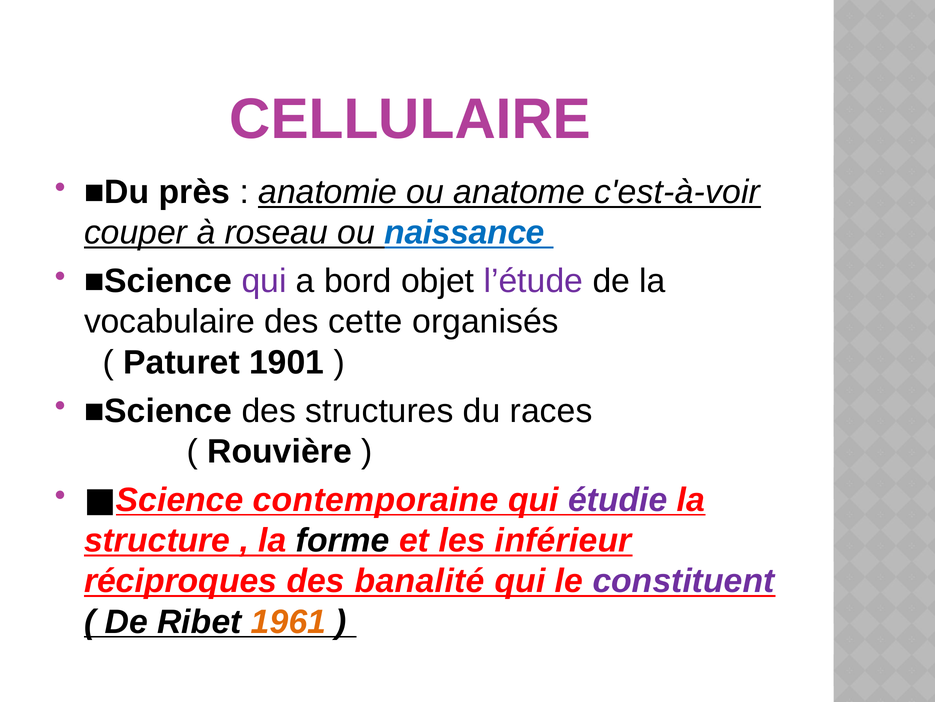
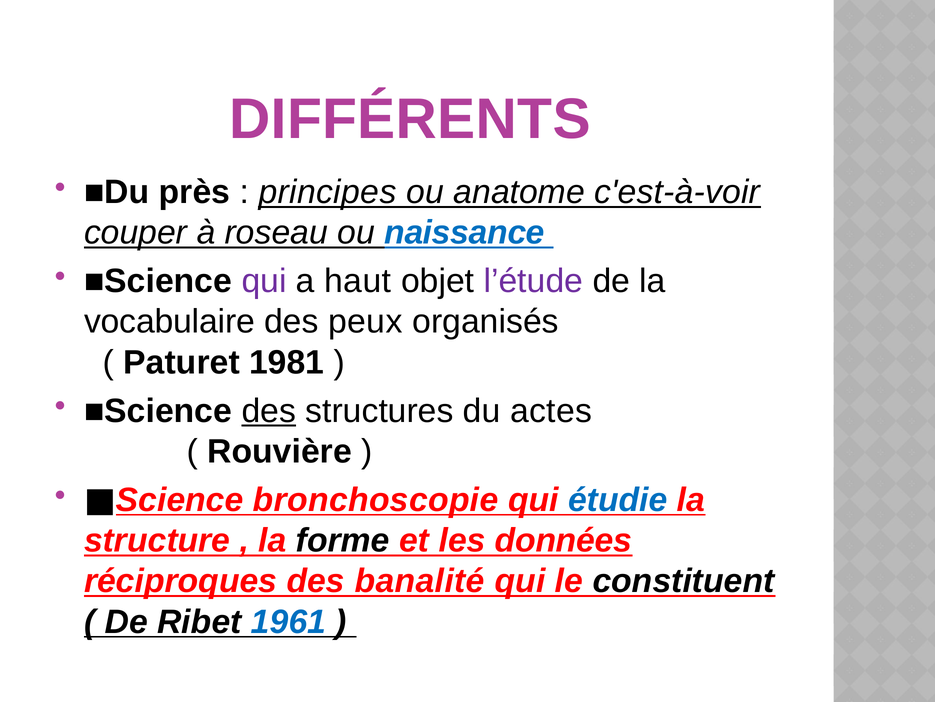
CELLULAIRE: CELLULAIRE -> DIFFÉRENTS (410, 119)
anatomie: anatomie -> principes (328, 192)
bord: bord -> haut (358, 281)
cette: cette -> peux (365, 321)
1901: 1901 -> 1981 (287, 362)
des underline: none -> present (269, 410)
races: races -> actes (551, 410)
contemporaine: contemporaine -> bronchoscopie (376, 500)
étudie colour: purple -> blue (618, 500)
inférieur: inférieur -> données (564, 540)
constituent colour: purple -> black (683, 581)
1961 colour: orange -> blue (289, 621)
